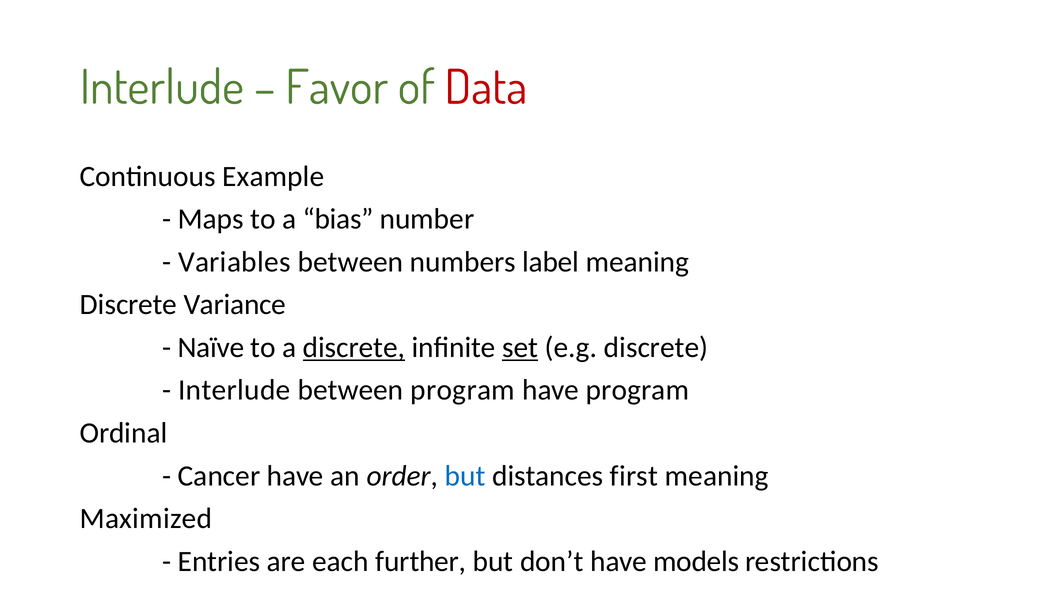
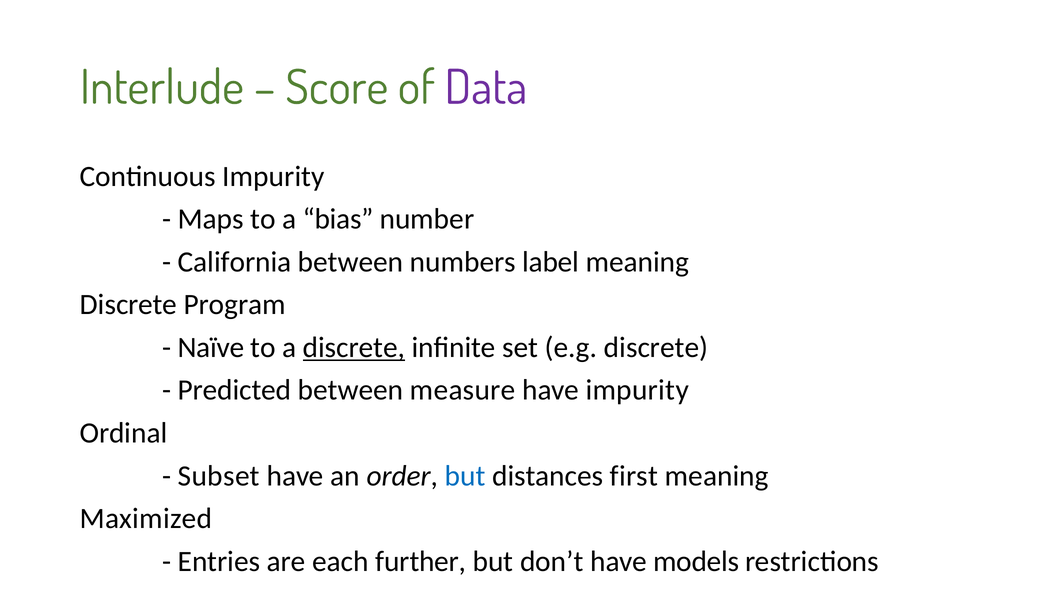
Favor: Favor -> Score (337, 88)
Data colour: red -> purple (486, 88)
Continuous Example: Example -> Impurity (273, 176)
Variables: Variables -> California (235, 262)
Variance: Variance -> Program (235, 304)
set underline: present -> none (520, 347)
Interlude: Interlude -> Predicted (235, 390)
between program: program -> measure (463, 390)
have program: program -> impurity (637, 390)
Cancer: Cancer -> Subset (219, 475)
